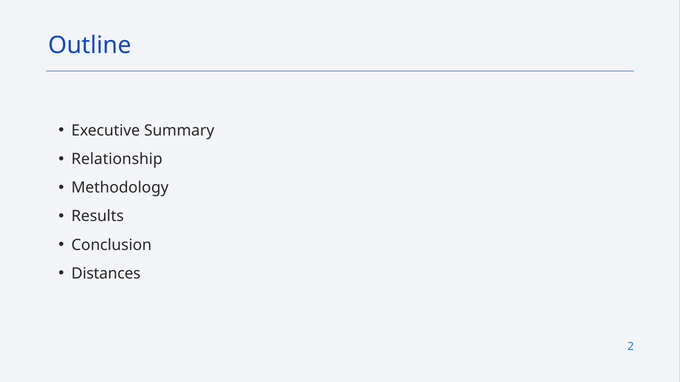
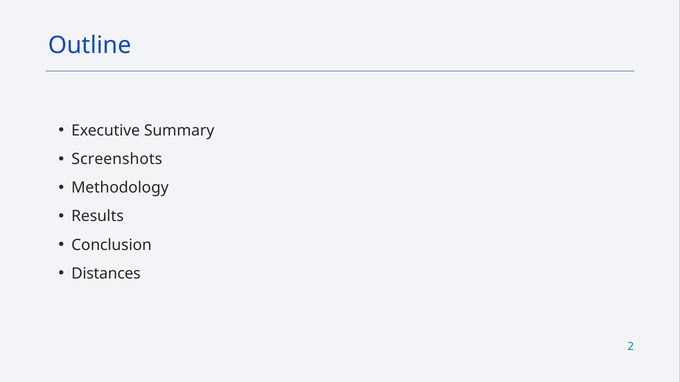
Relationship: Relationship -> Screenshots (117, 159)
